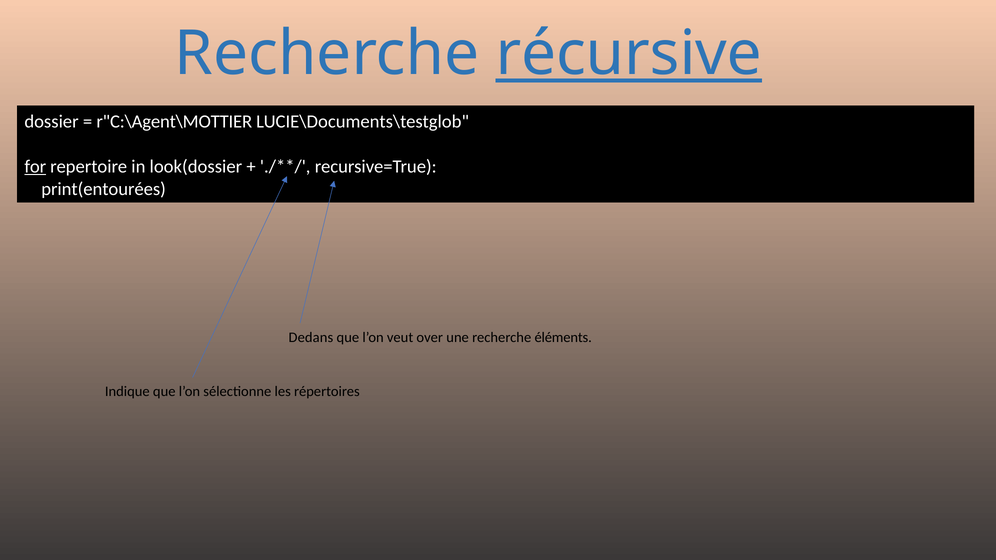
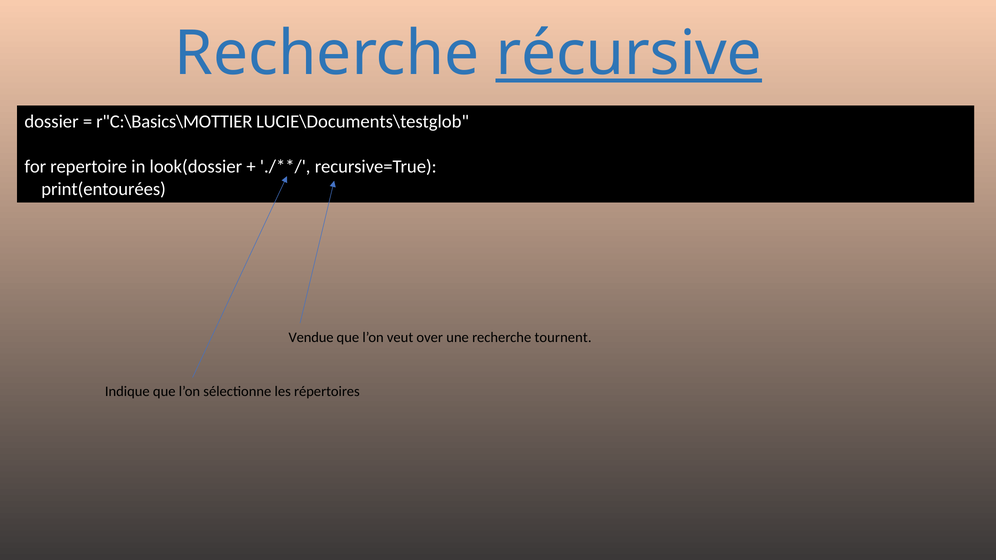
r"C:\Agent\MOTTIER: r"C:\Agent\MOTTIER -> r"C:\Basics\MOTTIER (174, 122)
for underline: present -> none (35, 167)
Dedans: Dedans -> Vendue (311, 337)
éléments: éléments -> tournent (563, 337)
